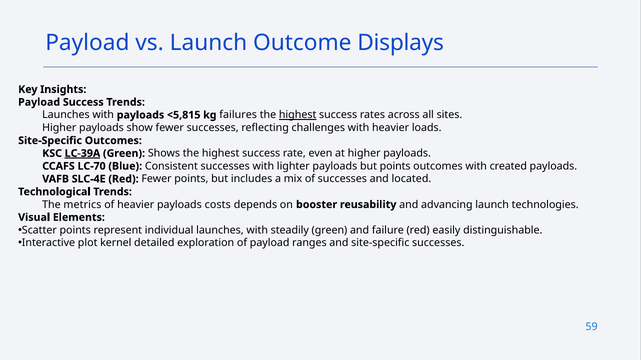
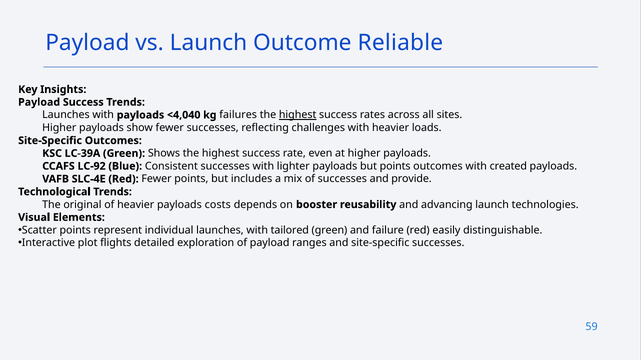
Displays: Displays -> Reliable (400, 43)
<5,815: <5,815 -> <4,040 (184, 115)
LC-39A underline: present -> none (82, 154)
LC-70: LC-70 -> LC-92 (92, 166)
located: located -> provide (412, 179)
metrics: metrics -> original (82, 205)
steadily: steadily -> tailored (290, 230)
kernel: kernel -> flights (116, 243)
